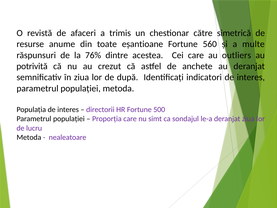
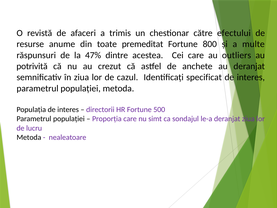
simetrică: simetrică -> efectului (234, 33)
eșantioane: eșantioane -> premeditat (143, 44)
560: 560 -> 800 (210, 44)
76%: 76% -> 47% (93, 55)
după: după -> cazul (128, 77)
indicatori: indicatori -> specificat (204, 77)
